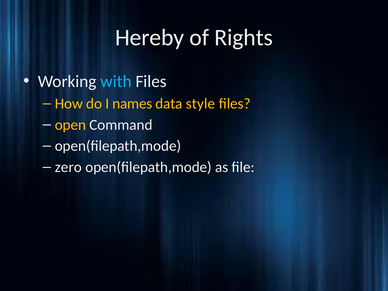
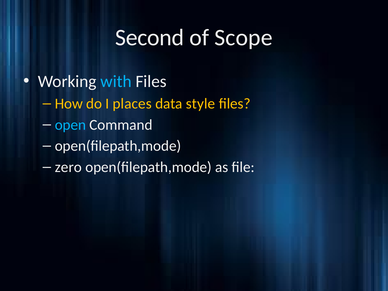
Hereby: Hereby -> Second (150, 38)
Rights: Rights -> Scope (244, 38)
names: names -> places (132, 104)
open colour: yellow -> light blue (70, 125)
